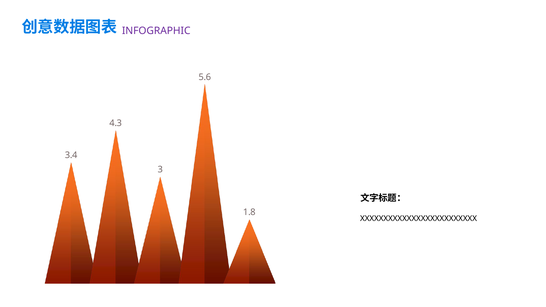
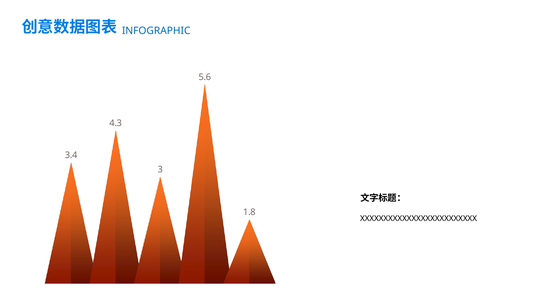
INFOGRAPHIC colour: purple -> blue (156, 31)
